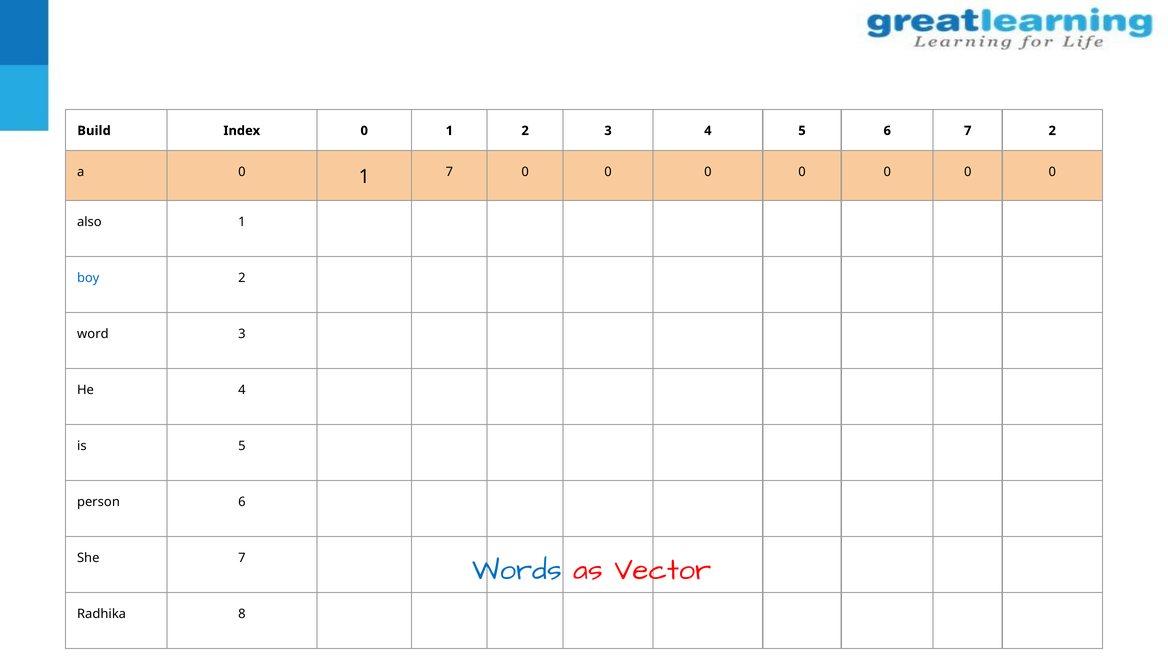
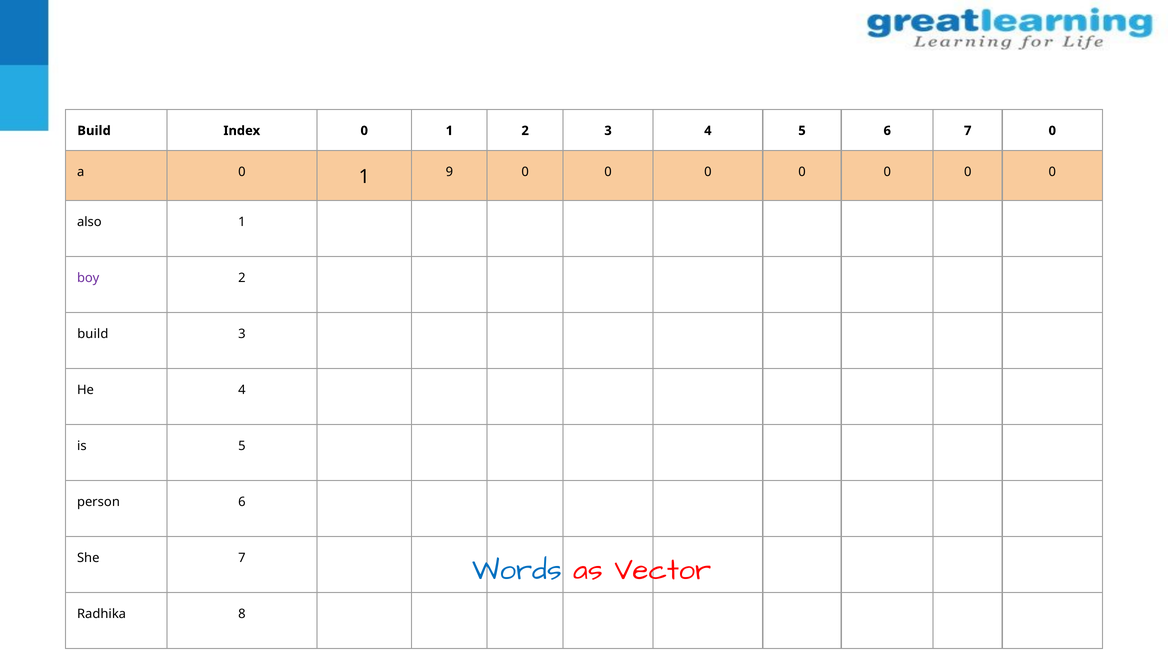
7 2: 2 -> 0 (1052, 131)
1 7: 7 -> 9 (449, 172)
boy colour: blue -> purple (88, 278)
word: word -> build (93, 334)
